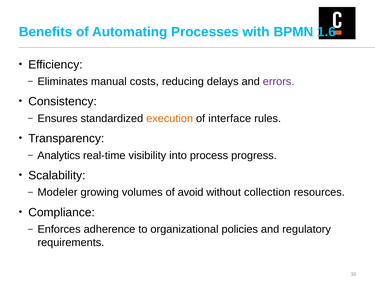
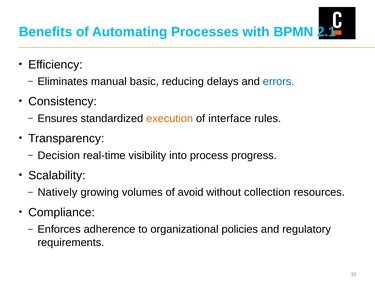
1.6: 1.6 -> 2.1 (327, 32)
costs: costs -> basic (144, 82)
errors colour: purple -> blue (279, 82)
Analytics: Analytics -> Decision (59, 156)
Modeler: Modeler -> Natively (57, 193)
